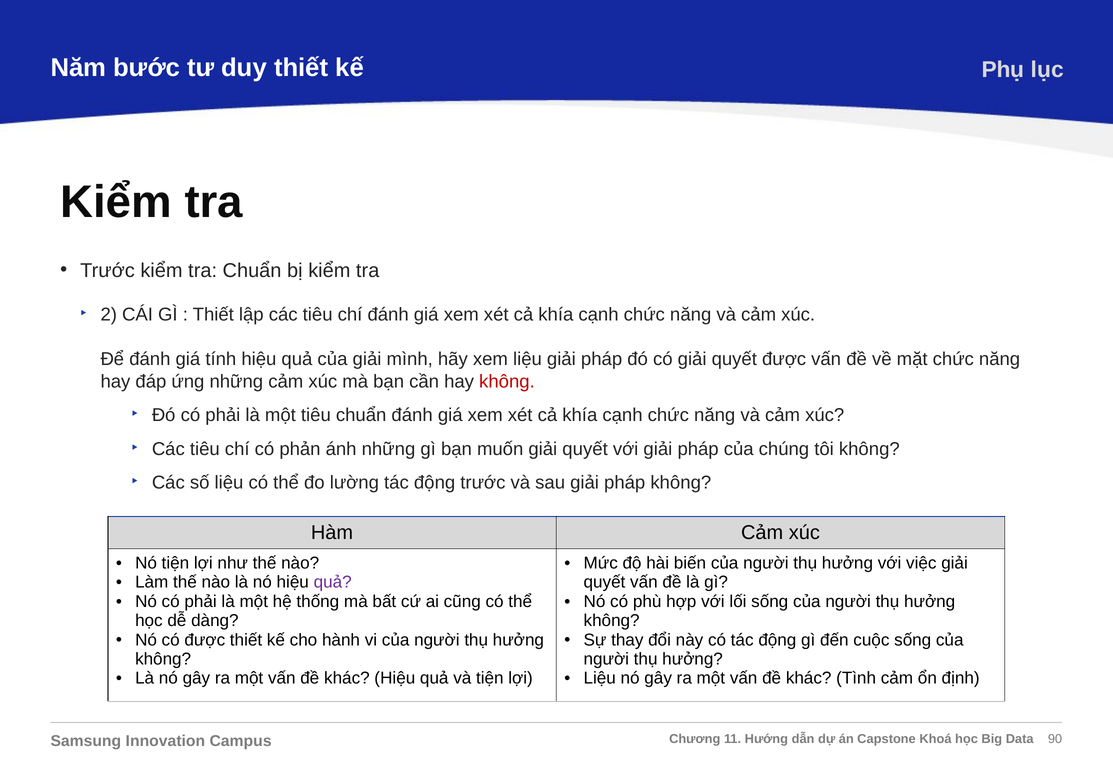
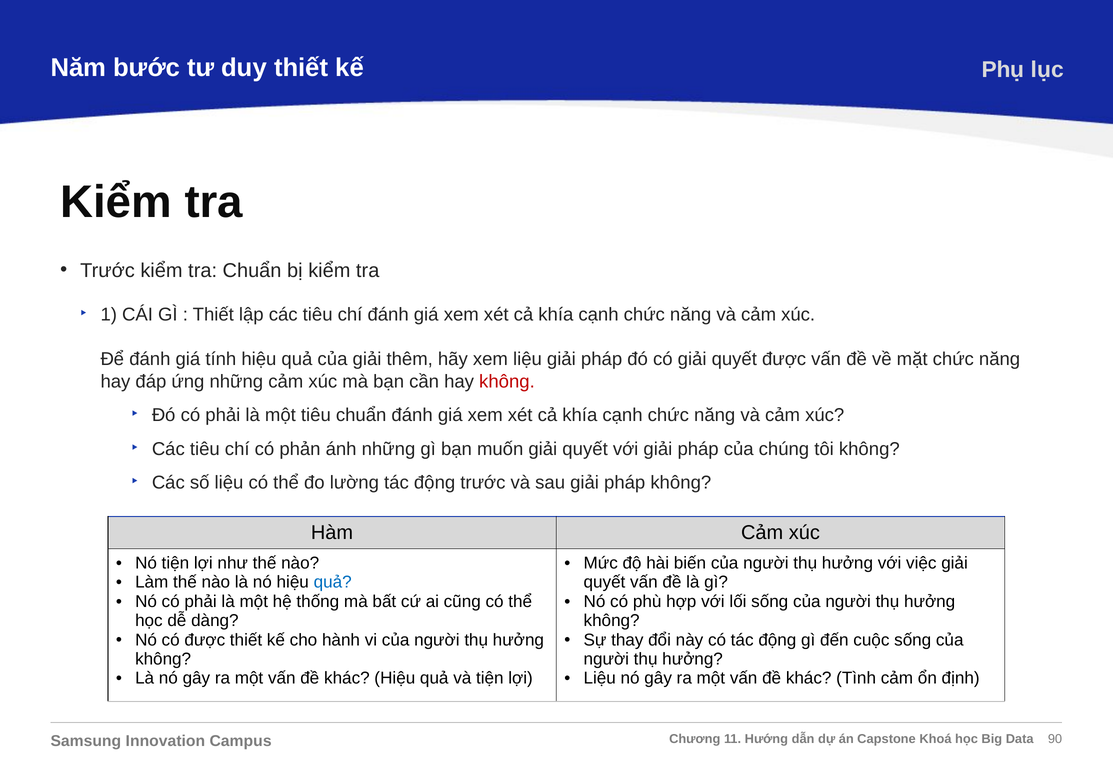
2: 2 -> 1 (109, 315)
mình: mình -> thêm (410, 359)
quả colour: purple -> blue (333, 582)
